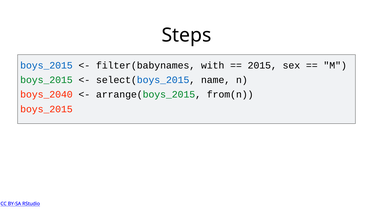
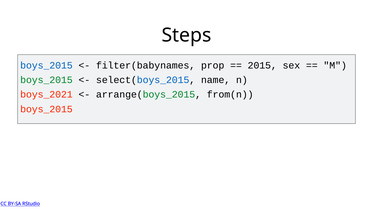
with: with -> prop (213, 65)
boys_2040: boys_2040 -> boys_2021 (46, 94)
